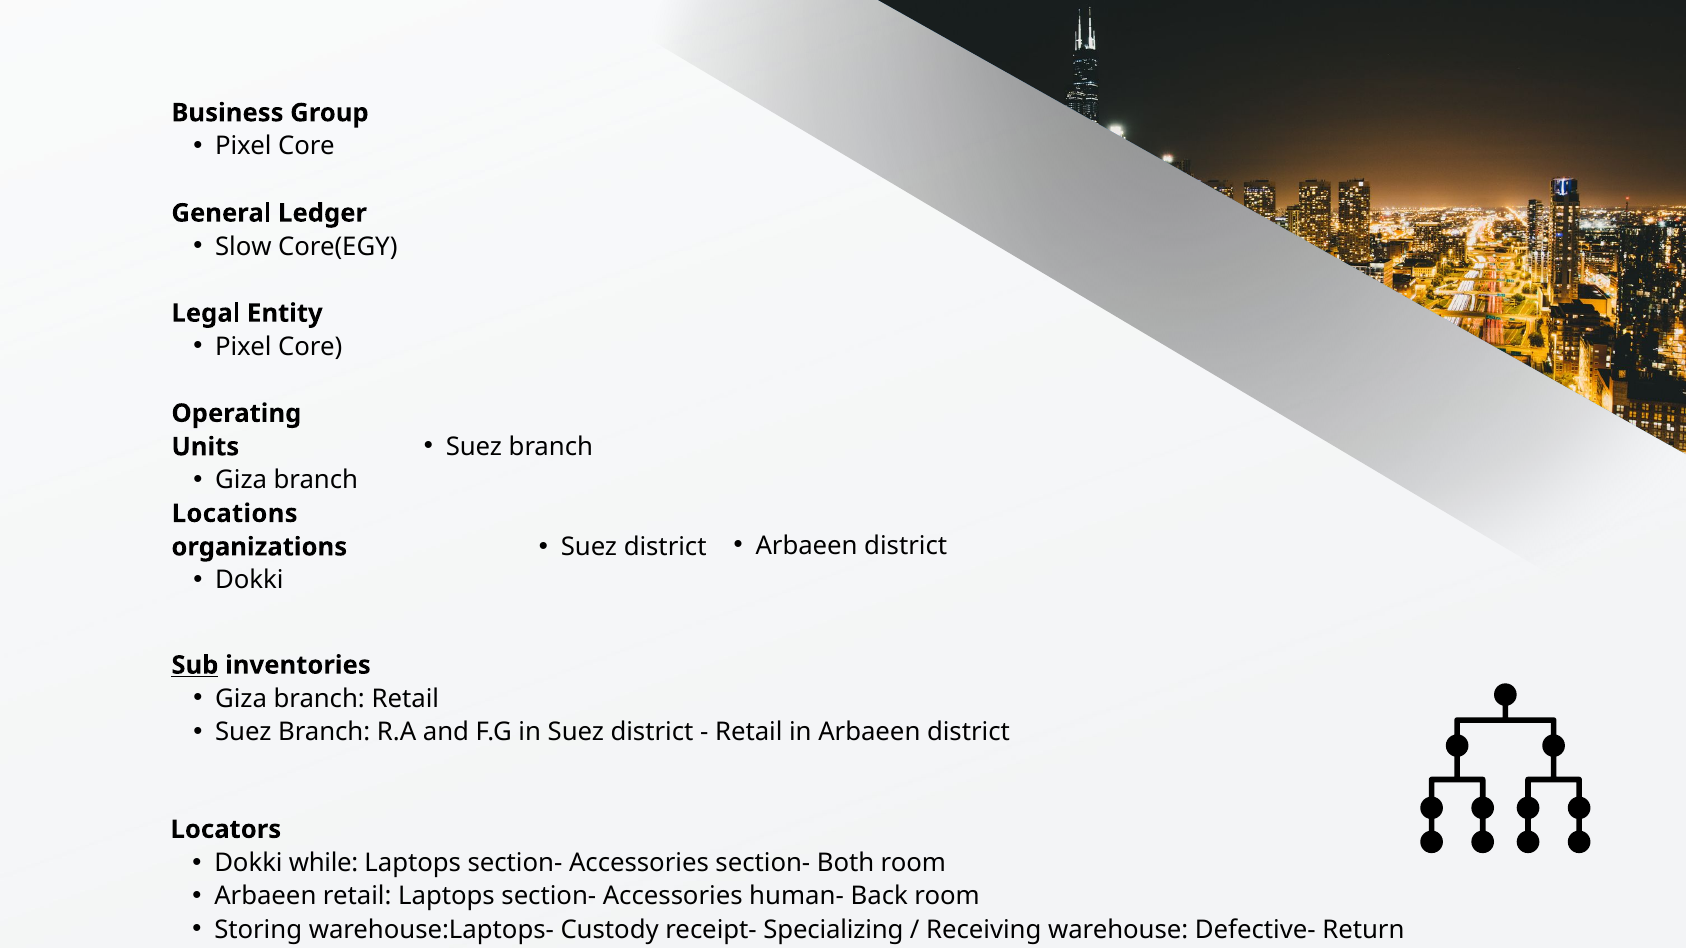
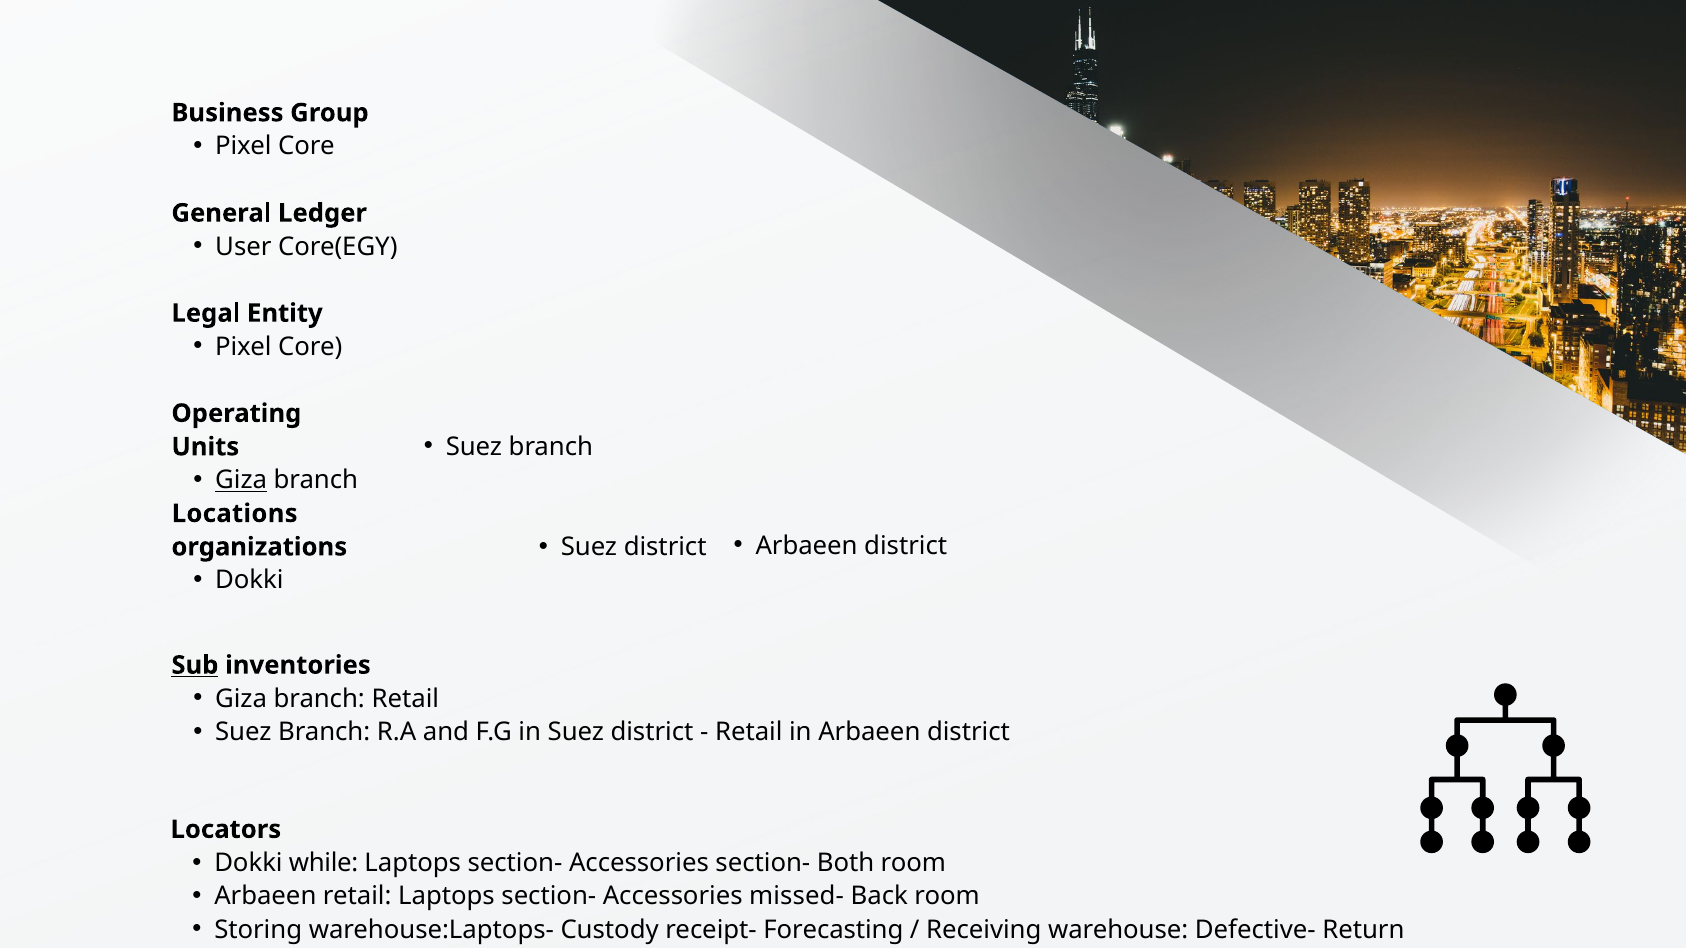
Slow: Slow -> User (243, 247)
Giza underline: none -> present (241, 481)
human-: human- -> missed- (797, 897)
Specializing: Specializing -> Forecasting (833, 930)
